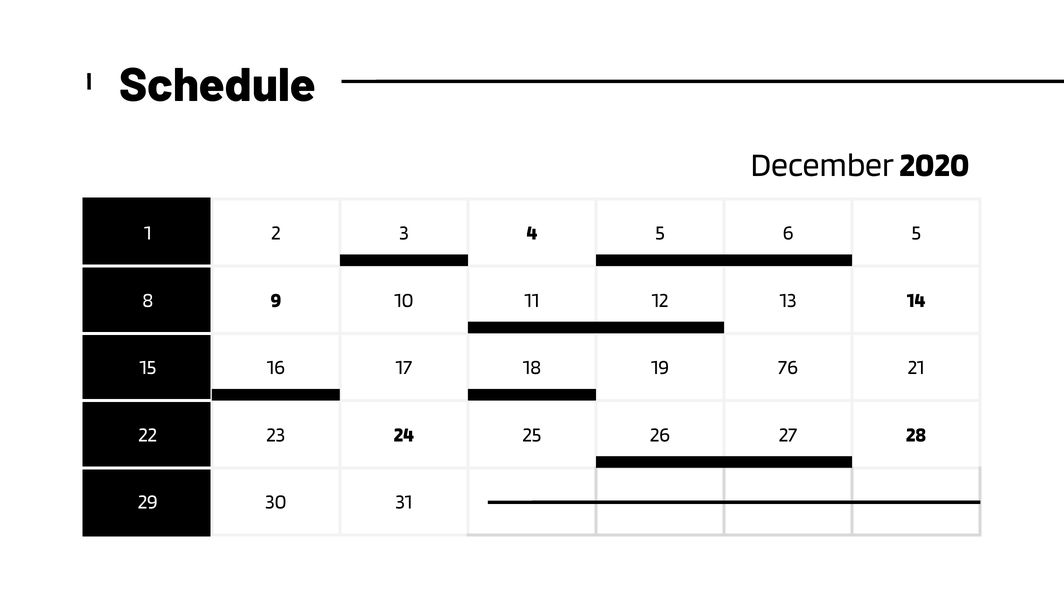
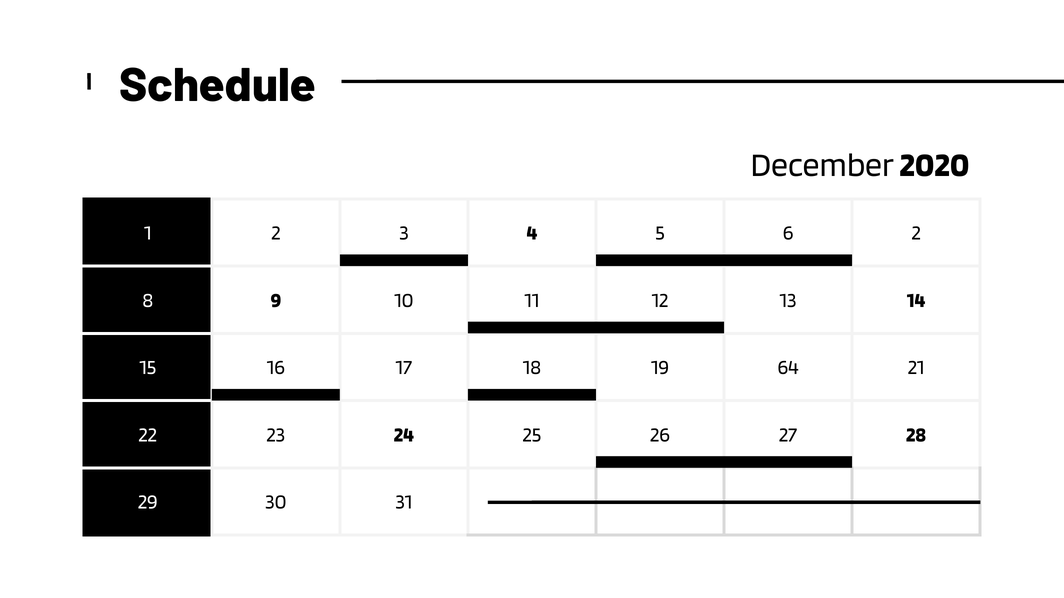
6 5: 5 -> 2 (916, 233)
76: 76 -> 64 (788, 368)
